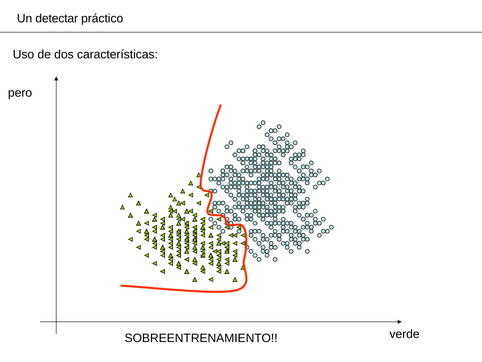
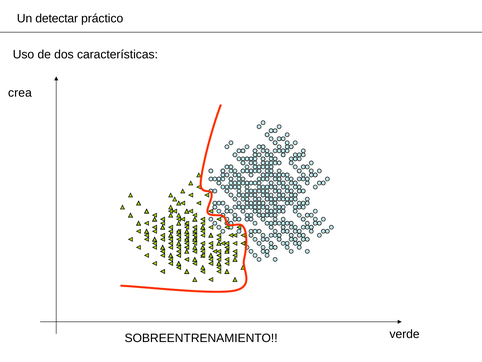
pero: pero -> crea (20, 93)
